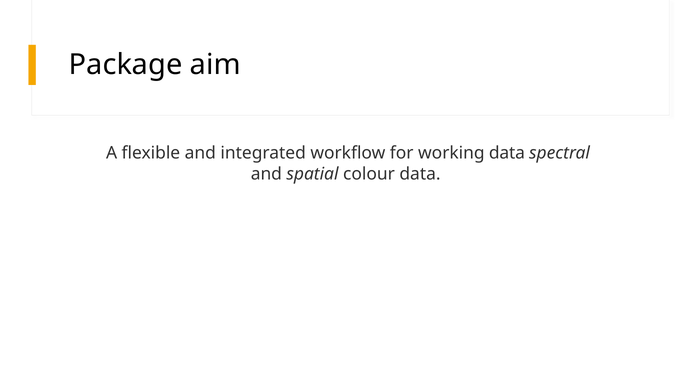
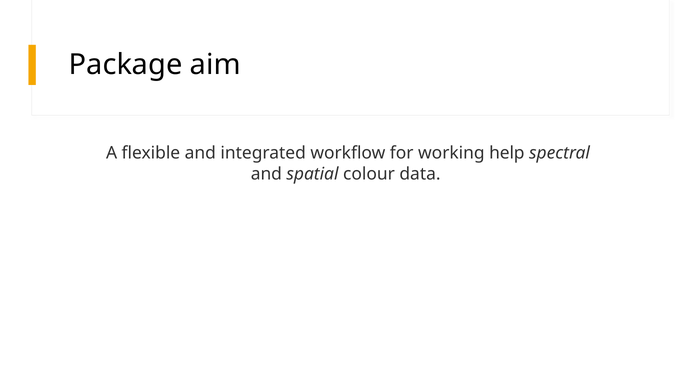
working data: data -> help (507, 153)
